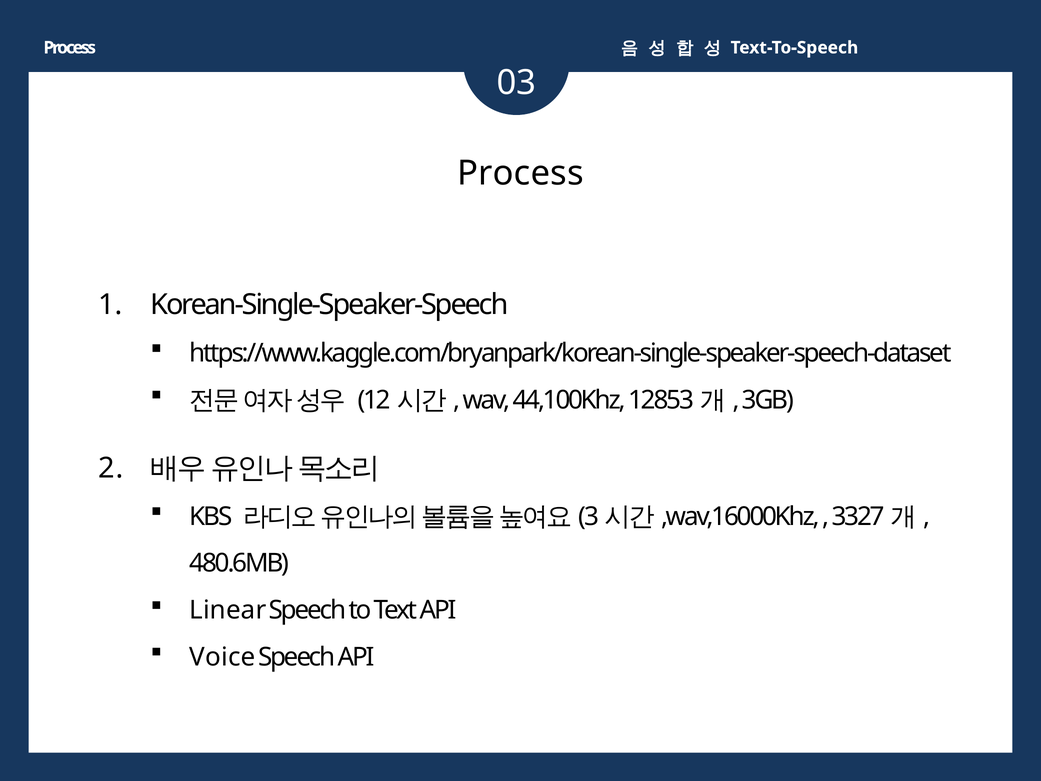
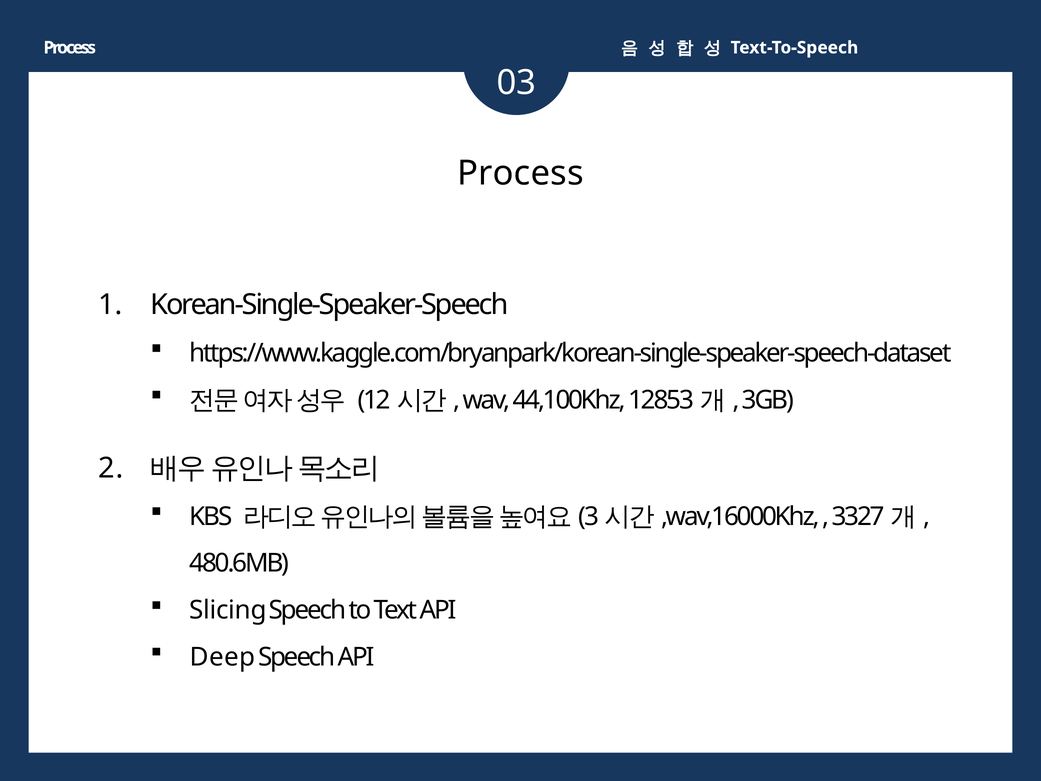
Linear: Linear -> Slicing (228, 610)
Voice: Voice -> Deep (222, 657)
